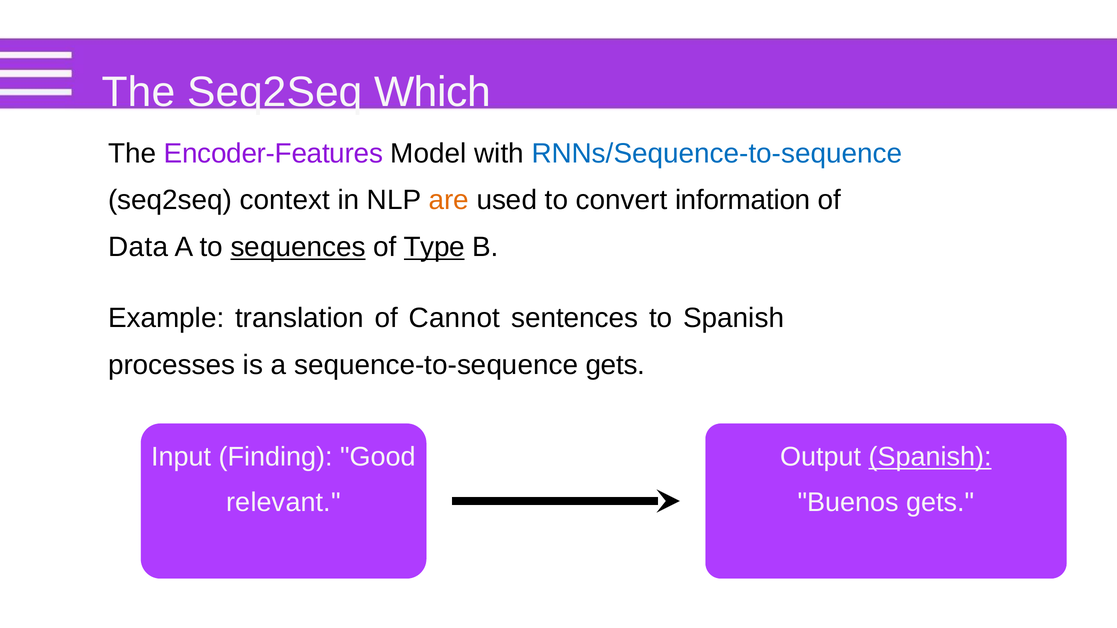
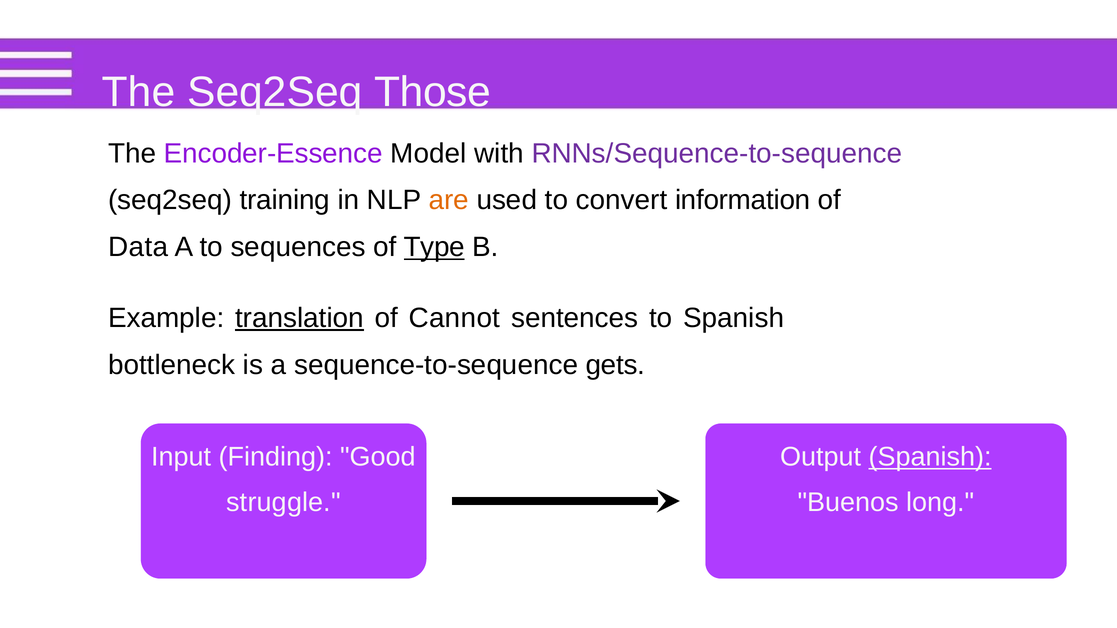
Which: Which -> Those (433, 92)
Encoder-Features: Encoder-Features -> Encoder-Essence (273, 153)
RNNs/Sequence-to-sequence colour: blue -> purple (717, 153)
context: context -> training (285, 200)
sequences underline: present -> none (298, 247)
translation underline: none -> present (299, 318)
processes: processes -> bottleneck (172, 365)
relevant: relevant -> struggle (283, 503)
Buenos gets: gets -> long (940, 503)
